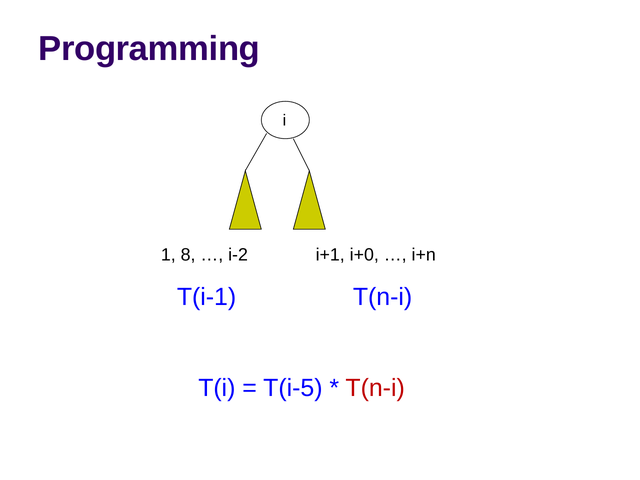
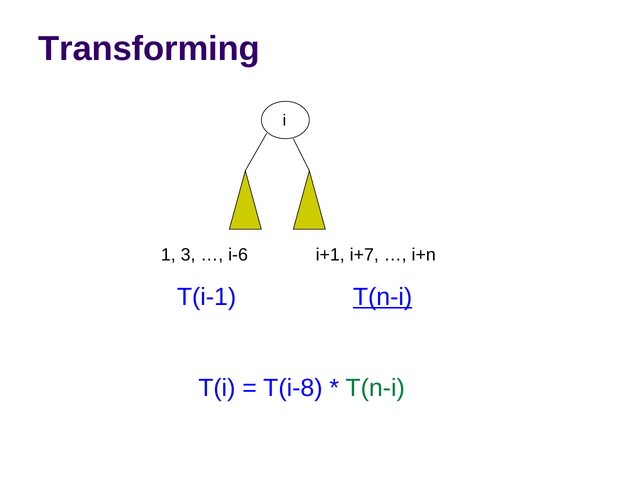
Programming: Programming -> Transforming (149, 49)
8: 8 -> 3 (188, 255)
i-2: i-2 -> i-6 (238, 255)
i+0: i+0 -> i+7 (364, 255)
T(n-i underline: none -> present (383, 297)
T(i-5: T(i-5 -> T(i-8 (293, 388)
T(n-i colour: red -> green (375, 388)
